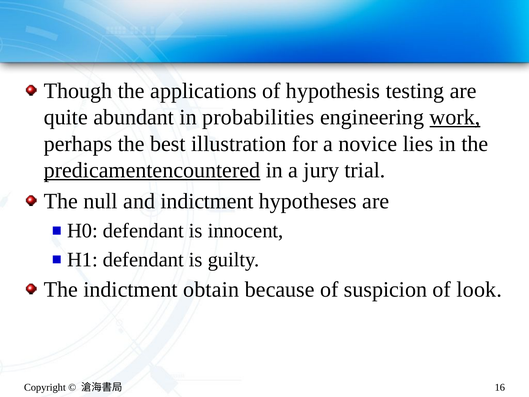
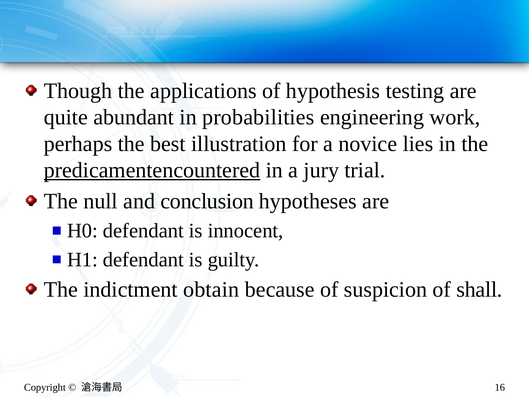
work underline: present -> none (455, 117)
and indictment: indictment -> conclusion (207, 201)
look: look -> shall (479, 290)
